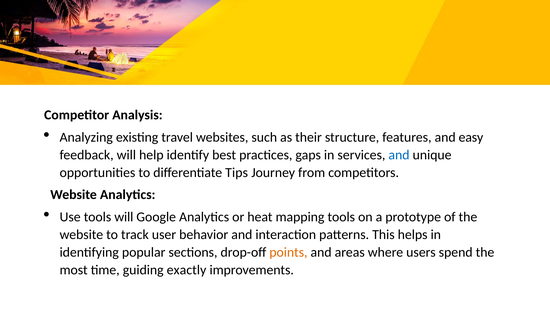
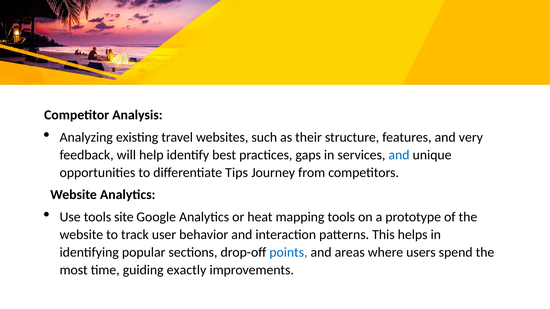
easy: easy -> very (471, 137)
tools will: will -> site (124, 217)
points colour: orange -> blue (288, 252)
